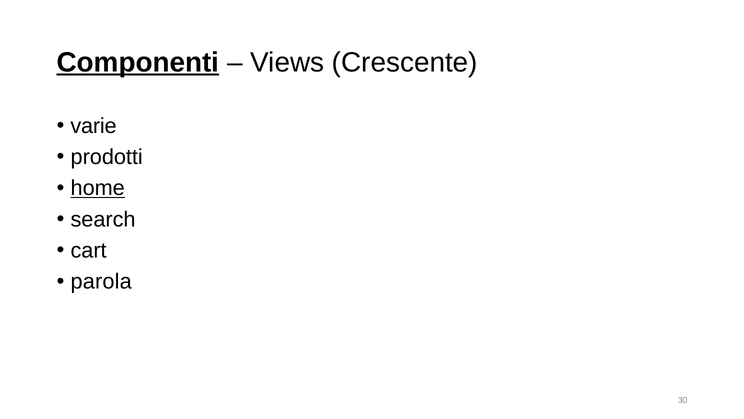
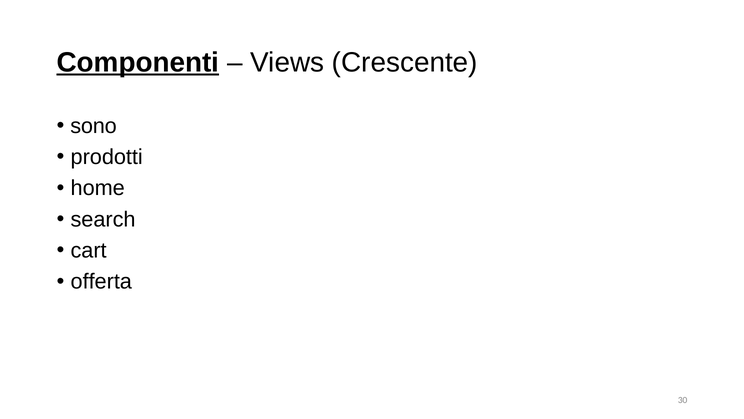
varie: varie -> sono (94, 126)
home underline: present -> none (98, 188)
parola: parola -> offerta (101, 281)
